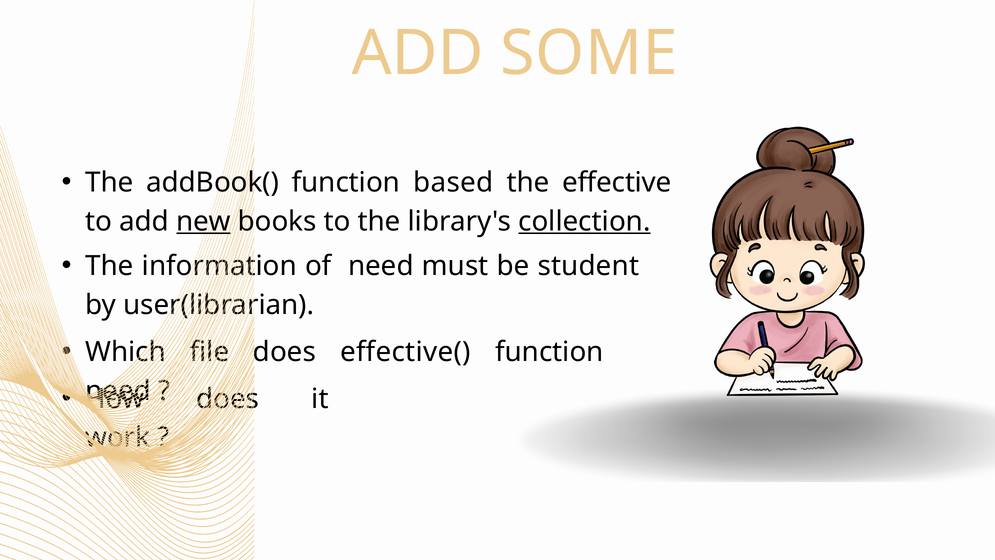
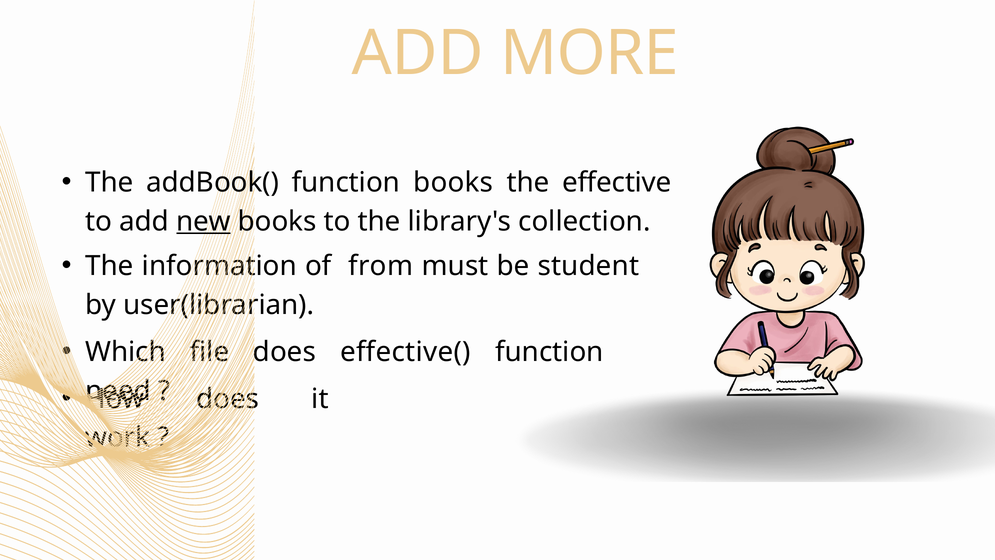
SOME: SOME -> MORE (590, 53)
function based: based -> books (453, 182)
collection underline: present -> none (584, 221)
of need: need -> from (381, 266)
